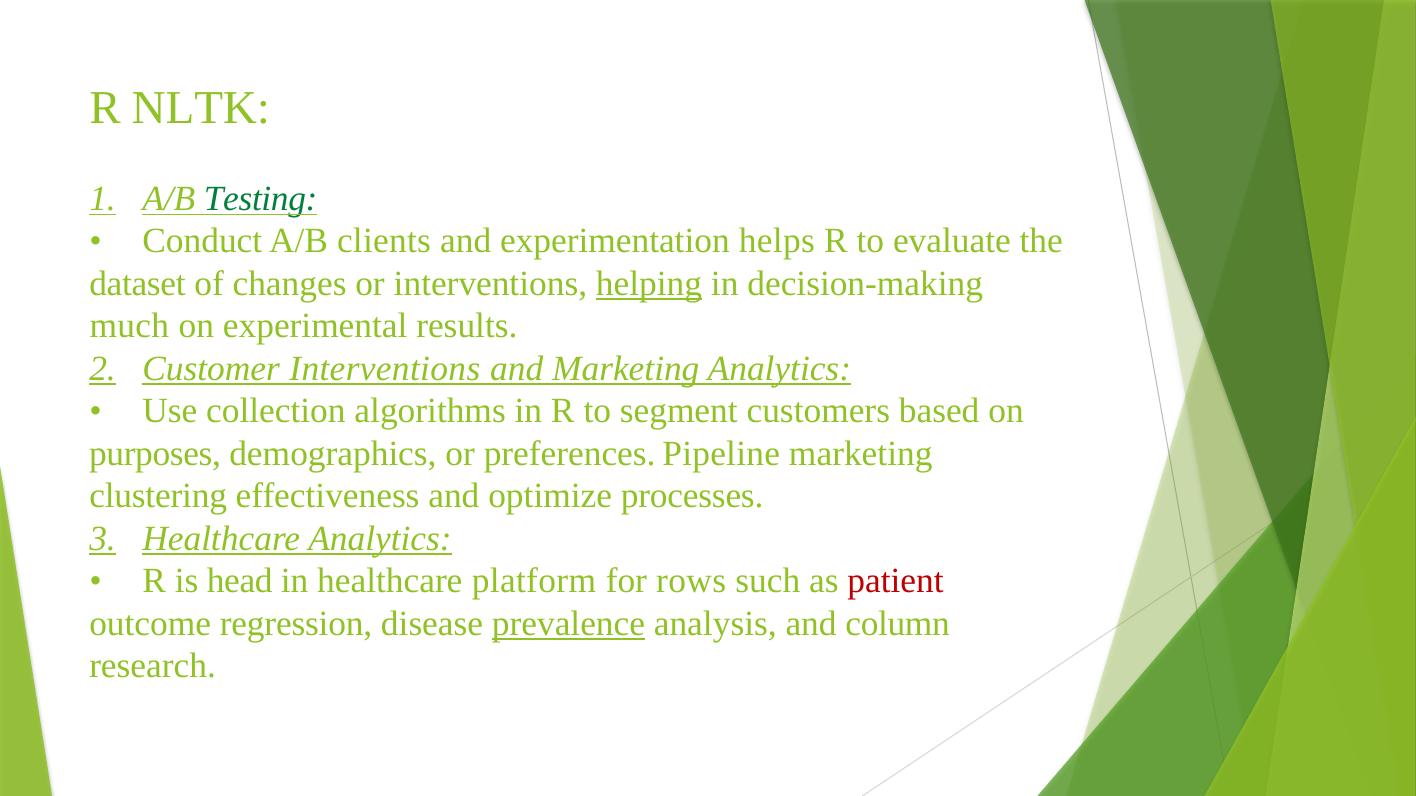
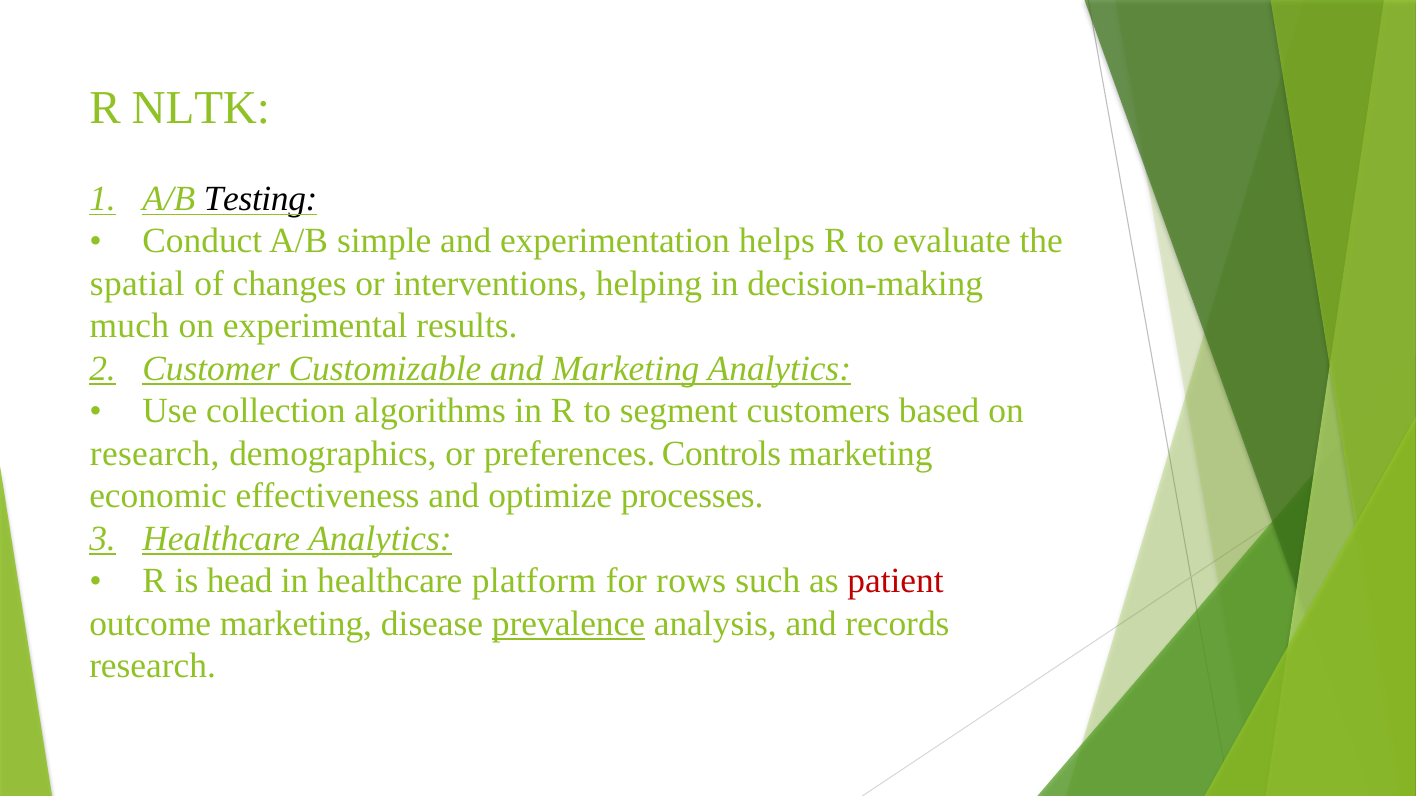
Testing colour: green -> black (261, 199)
clients: clients -> simple (384, 241)
dataset: dataset -> spatial (137, 284)
helping underline: present -> none (649, 284)
Customer Interventions: Interventions -> Customizable (385, 369)
purposes: purposes -> research (155, 454)
Pipeline: Pipeline -> Controls (721, 454)
clustering: clustering -> economic (158, 496)
outcome regression: regression -> marketing (296, 624)
column: column -> records (897, 624)
